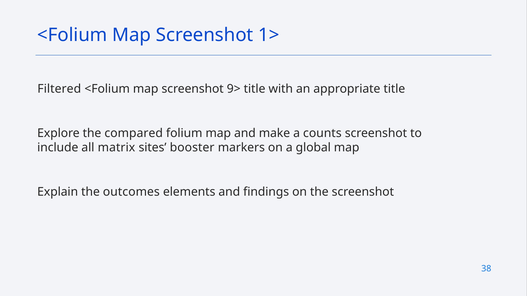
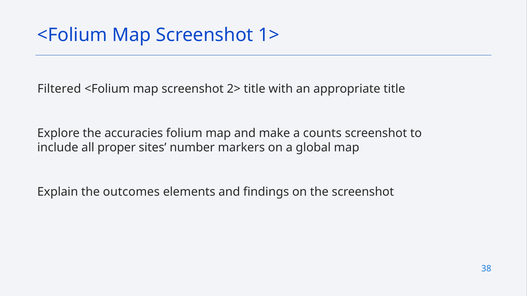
9>: 9> -> 2> (234, 89)
compared: compared -> accuracies (134, 133)
matrix: matrix -> proper (117, 148)
booster: booster -> number (192, 148)
